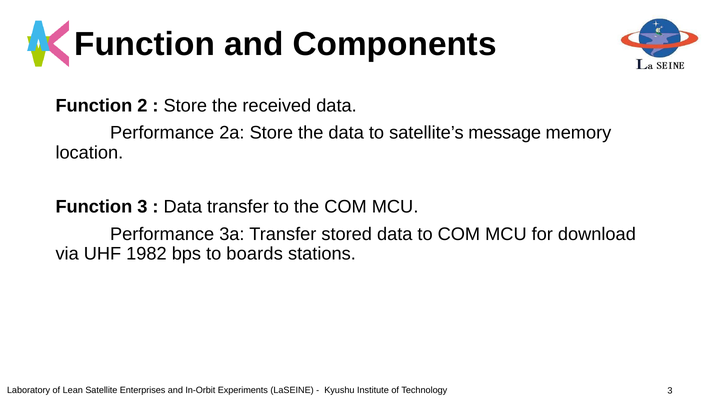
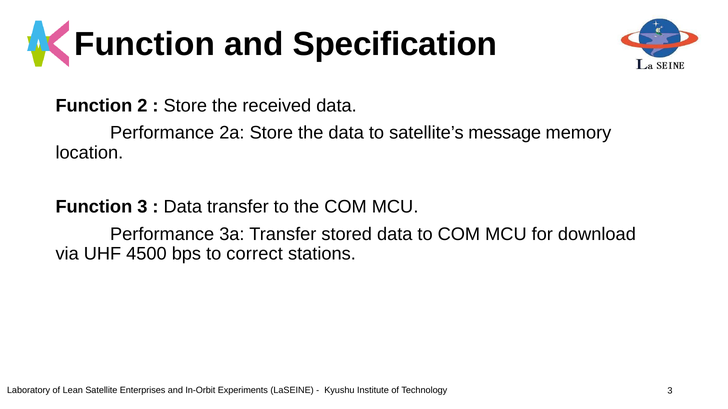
Components: Components -> Specification (395, 44)
1982: 1982 -> 4500 (146, 254)
boards: boards -> correct (255, 254)
